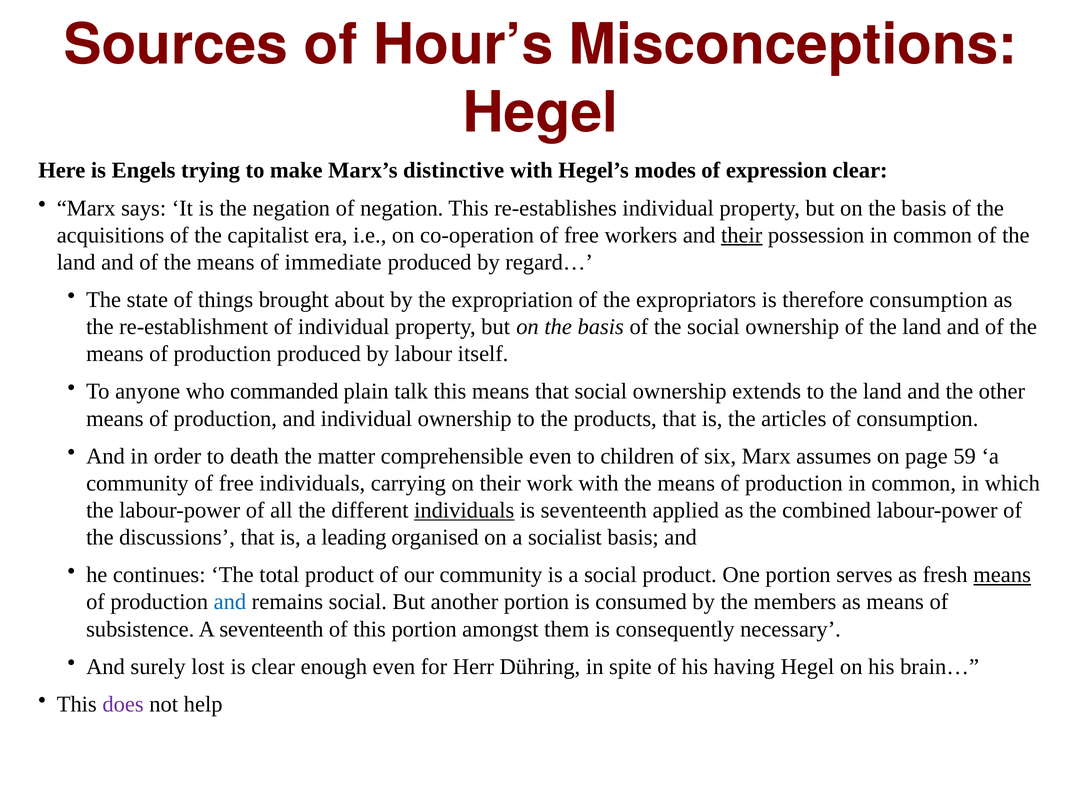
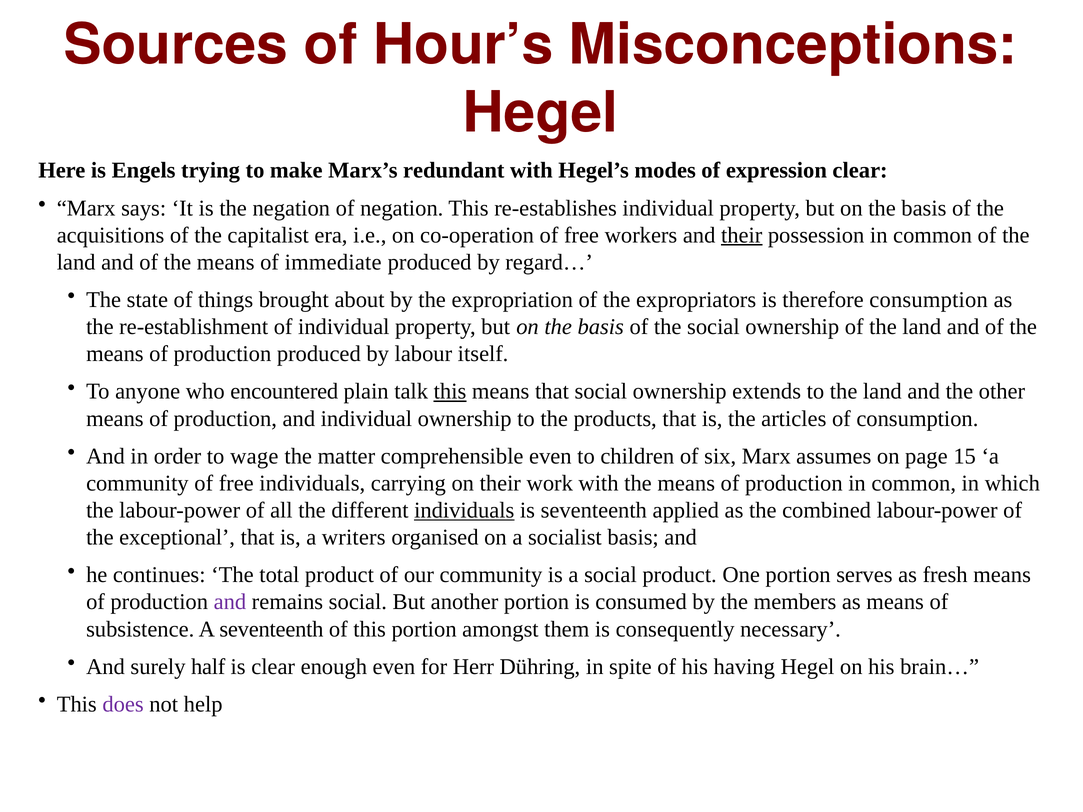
distinctive: distinctive -> redundant (454, 171)
commanded: commanded -> encountered (284, 392)
this underline: none -> present (450, 392)
death: death -> wage (254, 456)
59: 59 -> 15 (965, 456)
discussions: discussions -> exceptional (177, 538)
leading: leading -> writers (354, 538)
means underline: present -> none (1002, 575)
and colour: blue -> purple (230, 602)
lost: lost -> half (208, 667)
